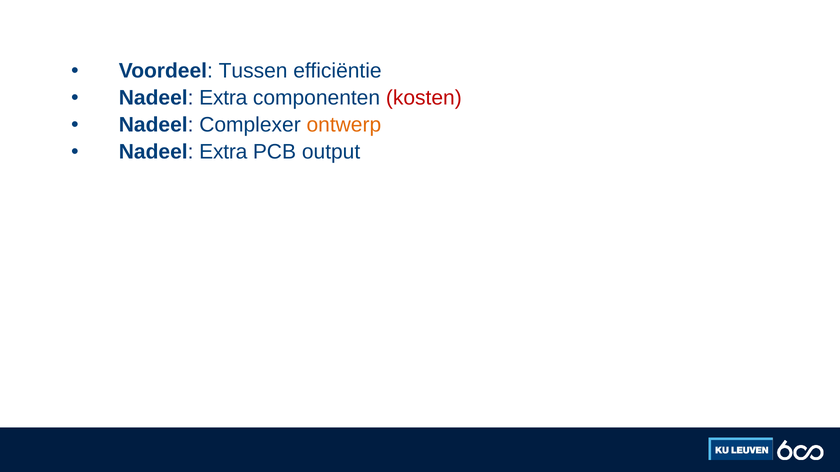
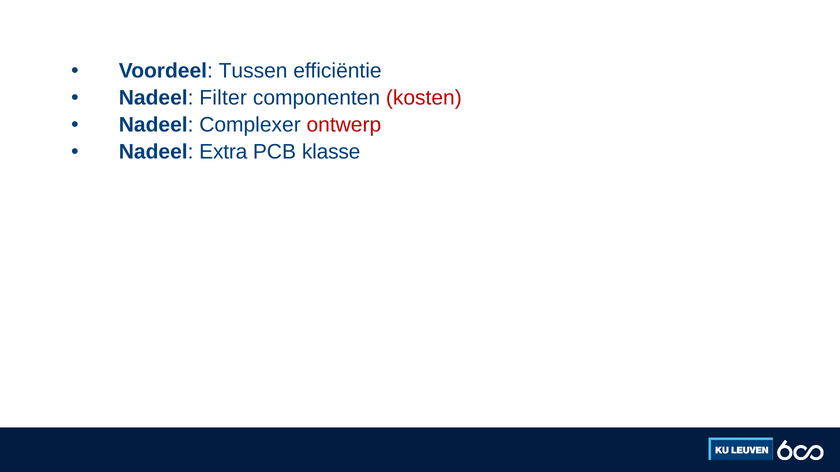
Extra: Extra -> Filter (223, 98)
ontwerp colour: orange -> red (344, 125)
output: output -> klasse (331, 152)
